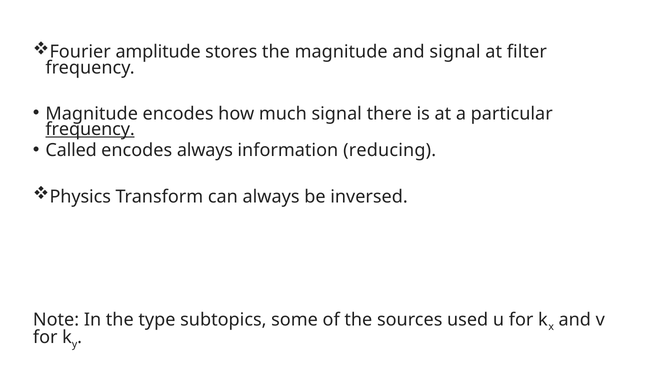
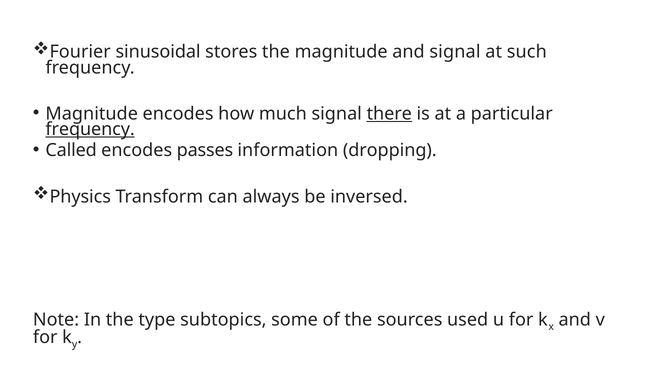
amplitude: amplitude -> sinusoidal (158, 52)
filter: filter -> such (527, 52)
there underline: none -> present (389, 114)
encodes always: always -> passes (205, 151)
reducing: reducing -> dropping (390, 151)
